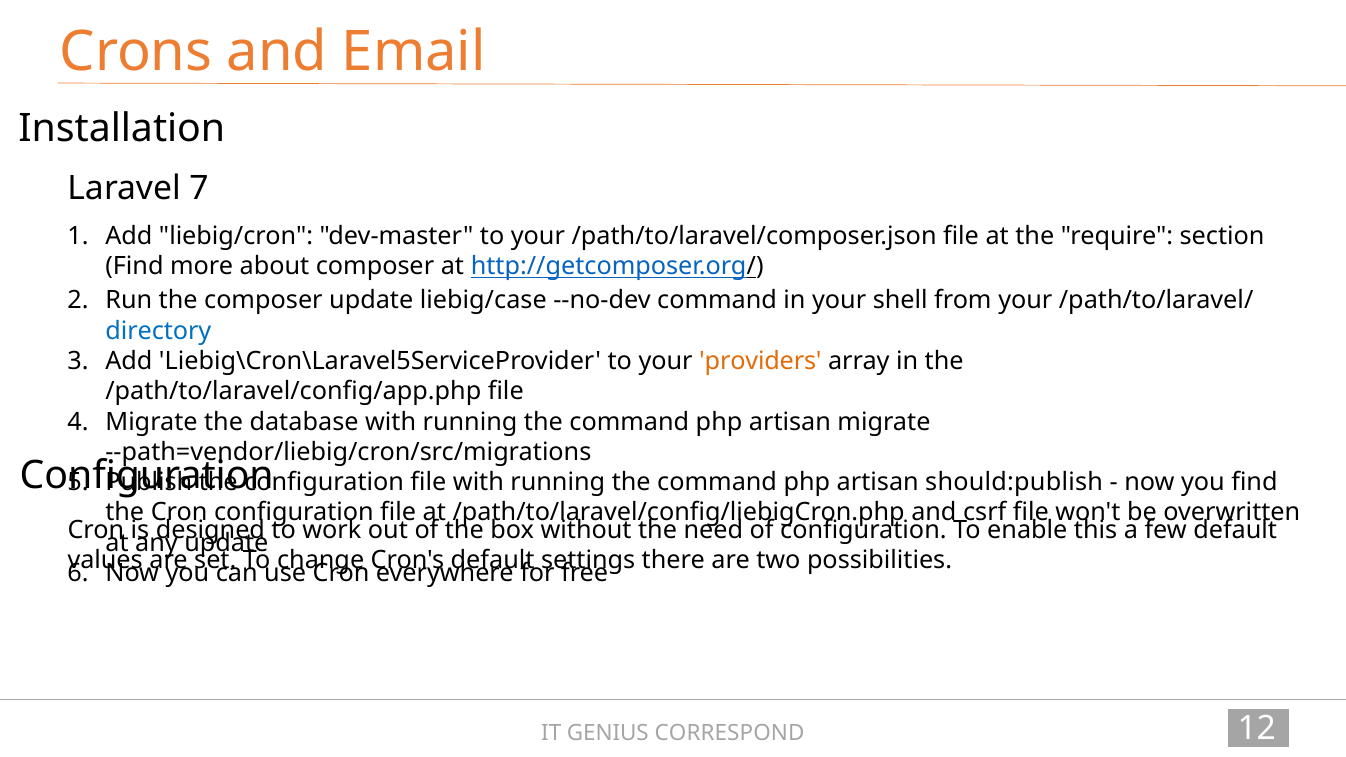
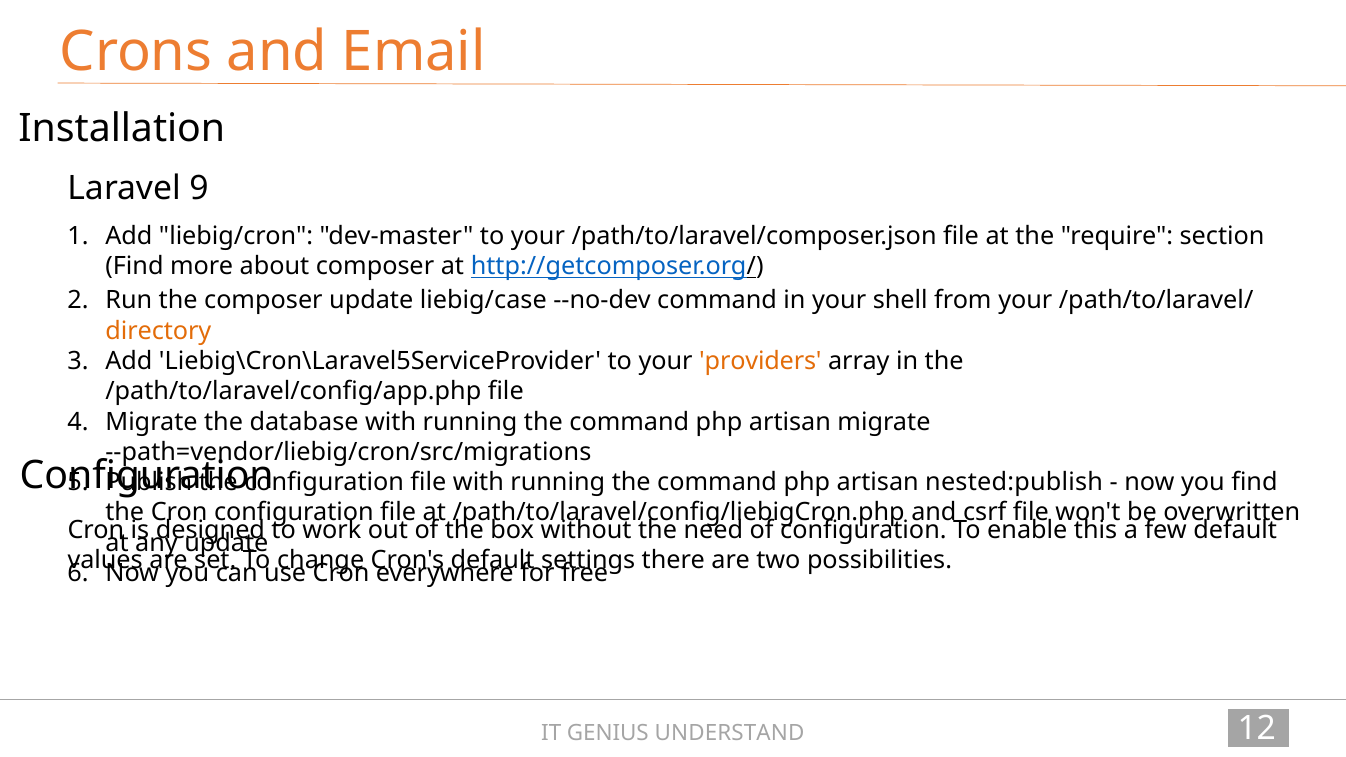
7: 7 -> 9 (199, 188)
directory colour: blue -> orange (158, 331)
should:publish: should:publish -> nested:publish (1014, 482)
CORRESPOND: CORRESPOND -> UNDERSTAND (730, 733)
